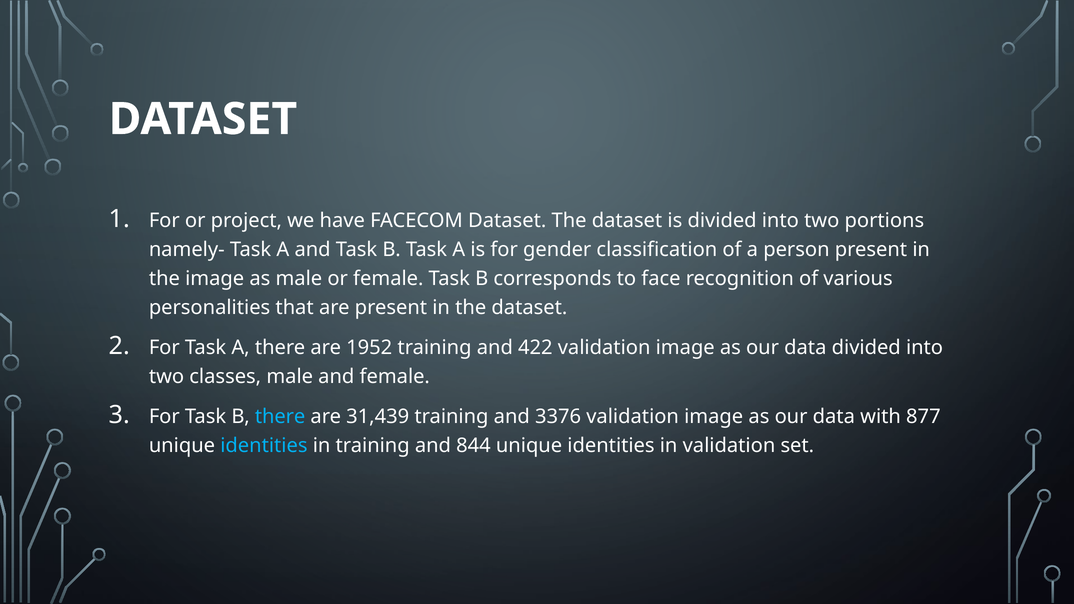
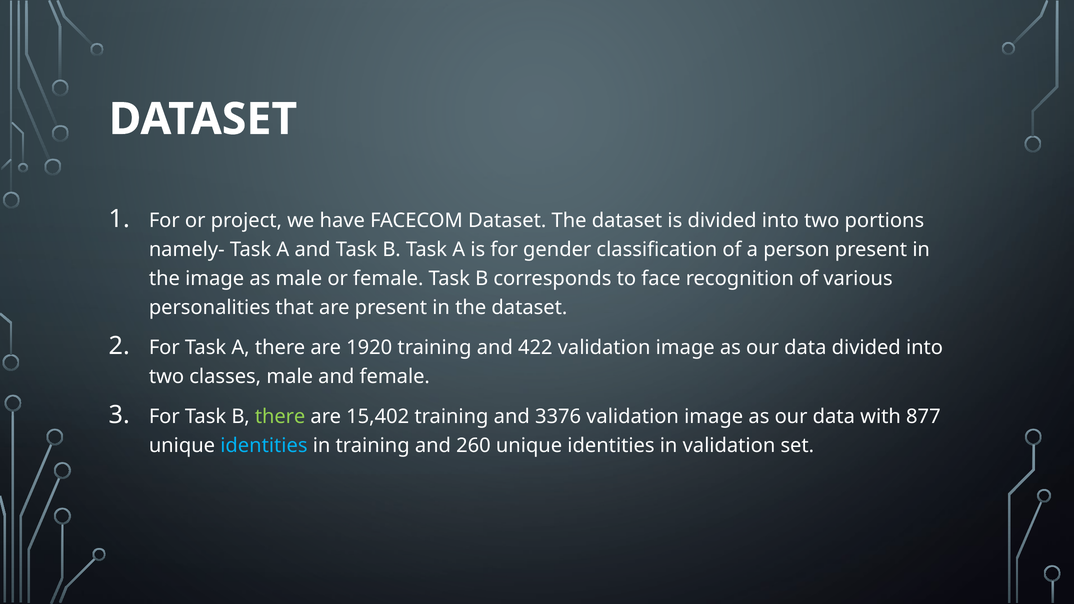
1952: 1952 -> 1920 (369, 348)
there colour: light blue -> light green (280, 417)
31,439: 31,439 -> 15,402 (378, 417)
844: 844 -> 260 (473, 446)
